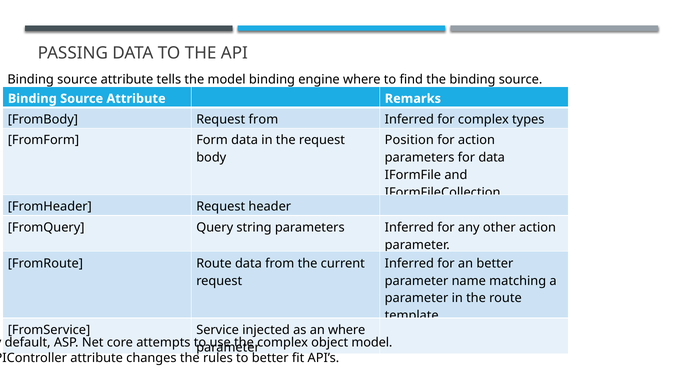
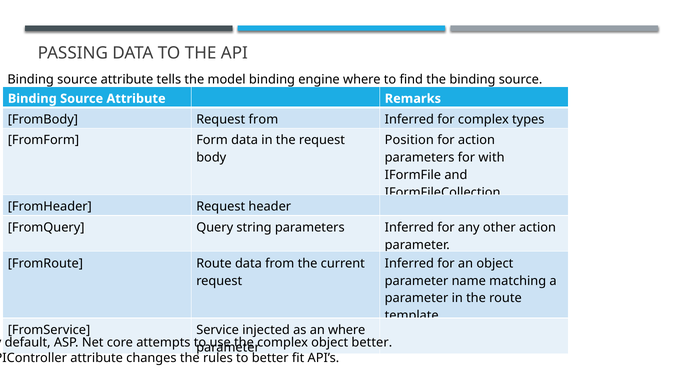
for data: data -> with (492, 158)
an better: better -> object (495, 263)
object model: model -> better (372, 343)
